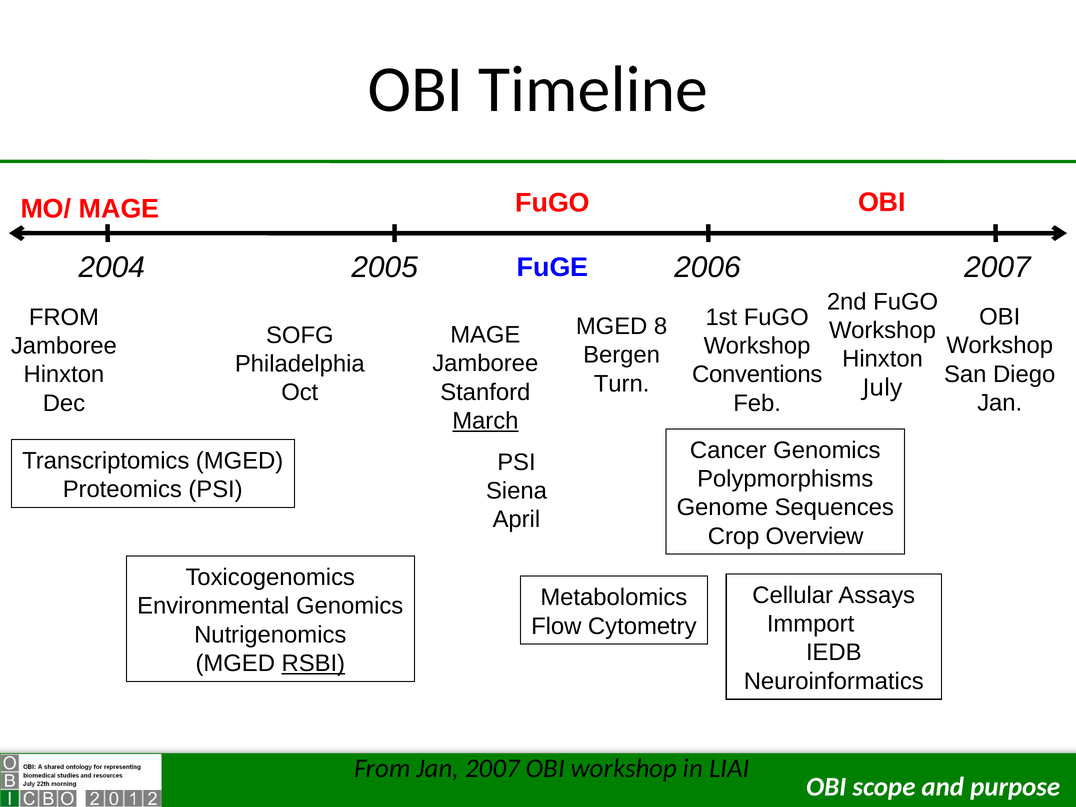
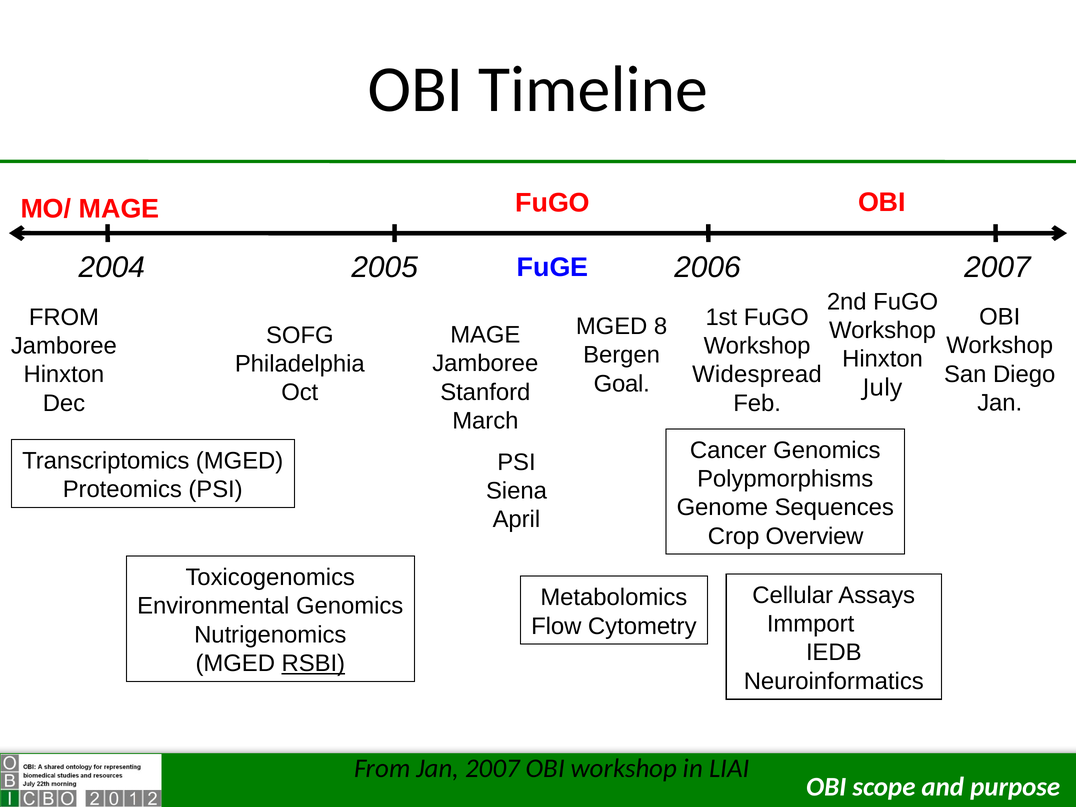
Conventions: Conventions -> Widespread (757, 375)
Turn: Turn -> Goal (622, 384)
March underline: present -> none (485, 421)
